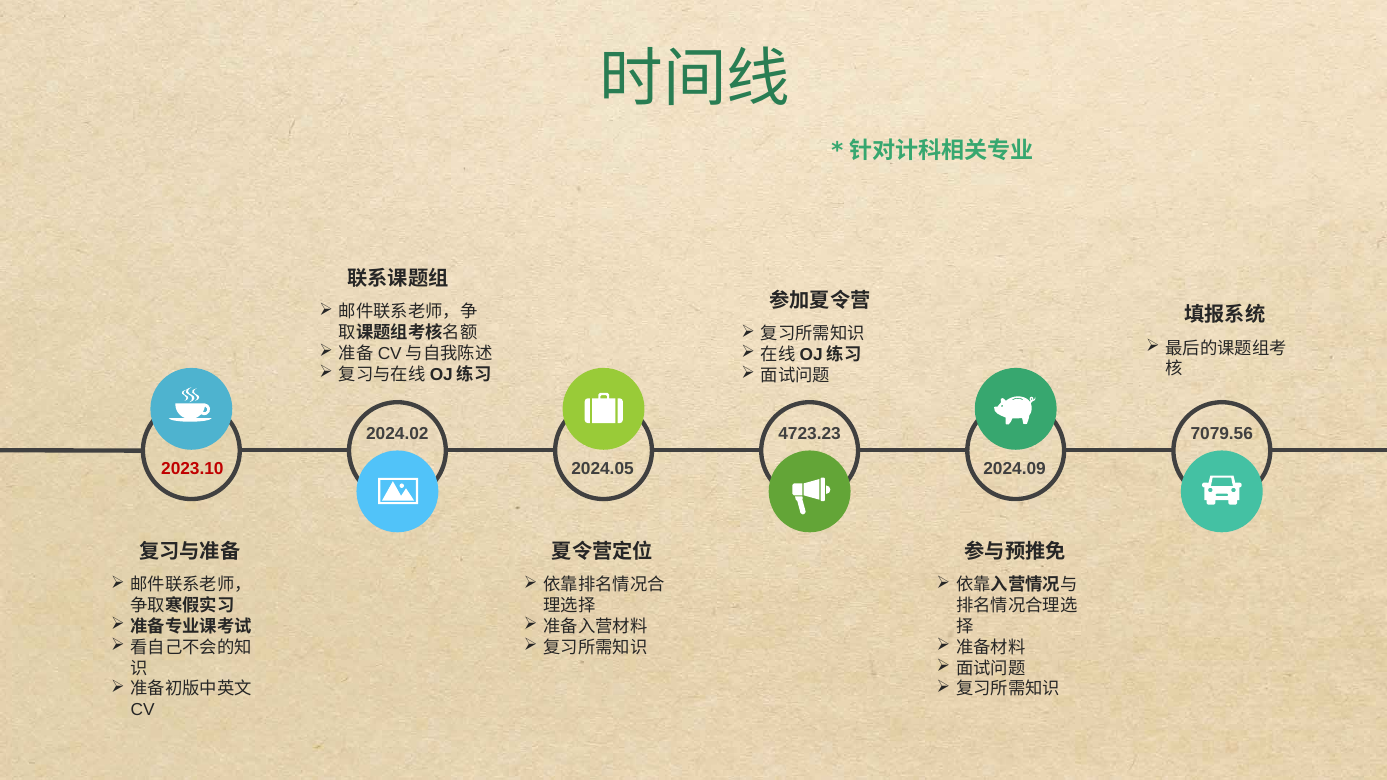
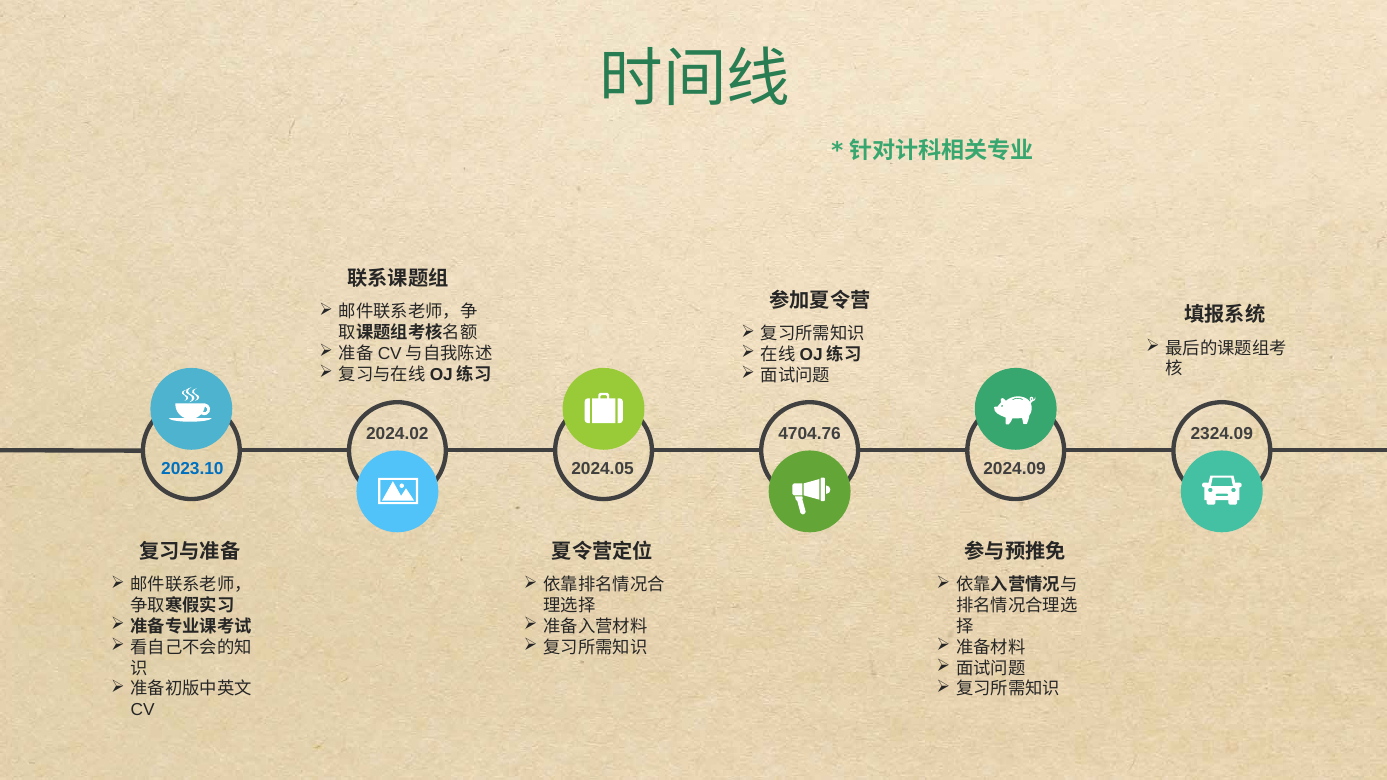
4723.23: 4723.23 -> 4704.76 (810, 434)
7079.56: 7079.56 -> 2324.09 (1222, 434)
2023.10 colour: red -> blue (192, 469)
